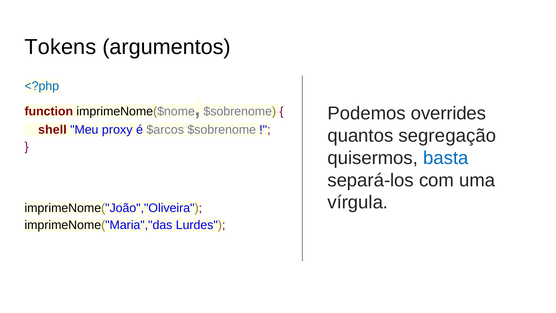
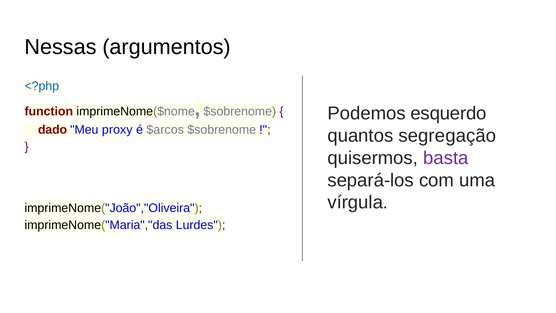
Tokens: Tokens -> Nessas (61, 47)
overrides: overrides -> esquerdo (449, 113)
shell: shell -> dado (53, 130)
basta colour: blue -> purple (446, 158)
